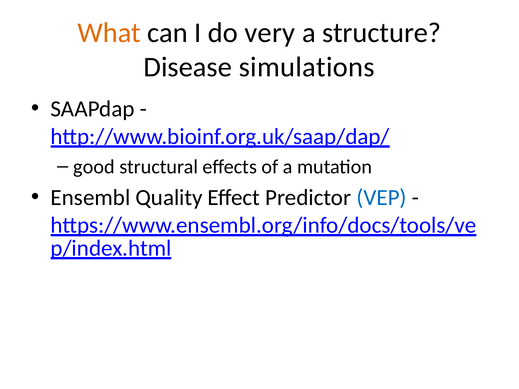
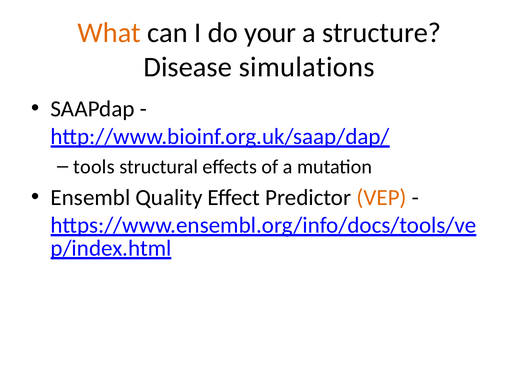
very: very -> your (270, 33)
good: good -> tools (94, 167)
VEP colour: blue -> orange (382, 198)
